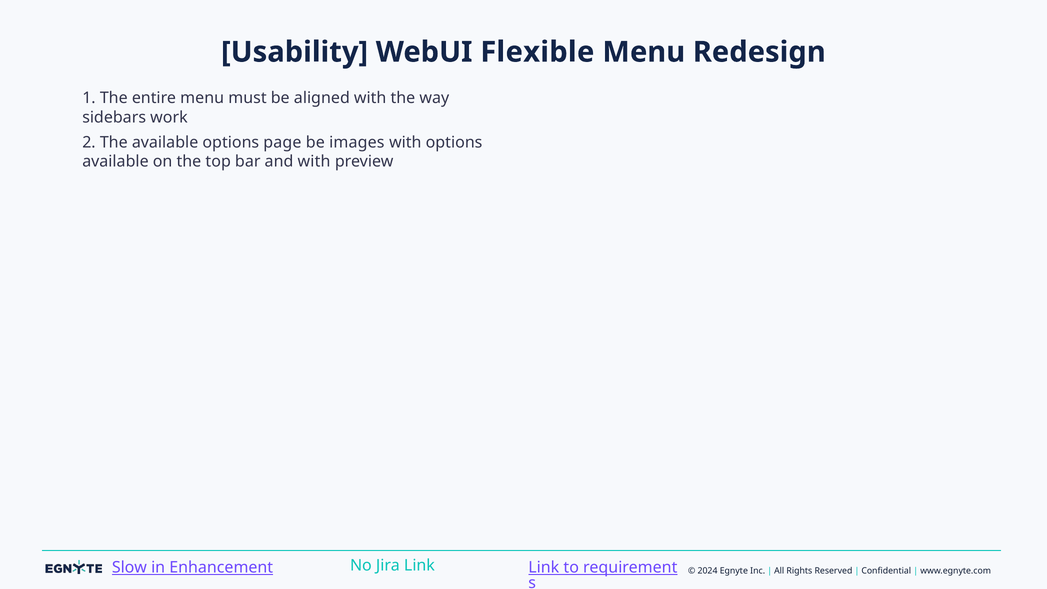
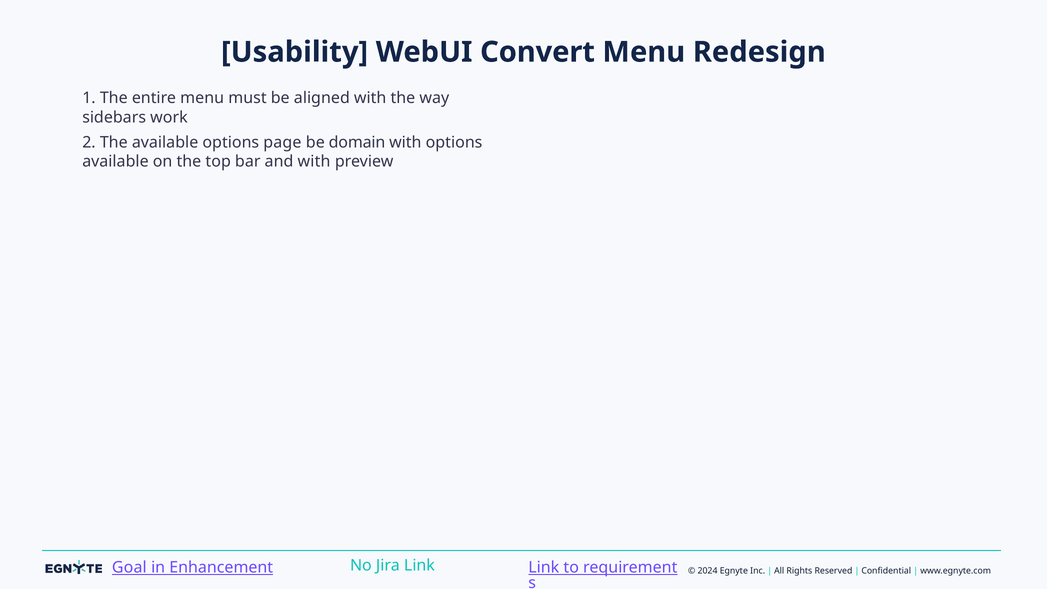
Flexible: Flexible -> Convert (538, 52)
images: images -> domain (357, 142)
Slow: Slow -> Goal (129, 567)
